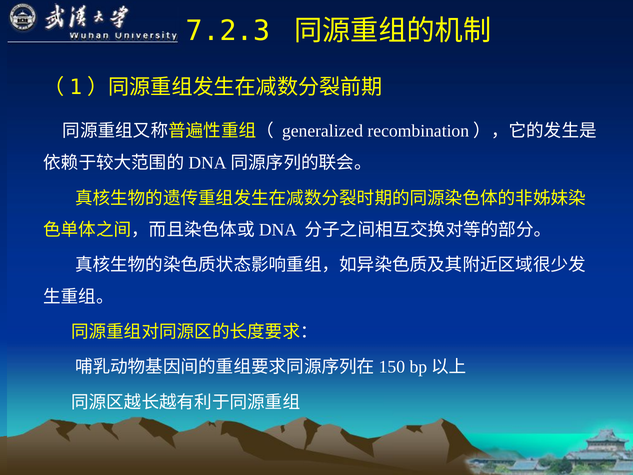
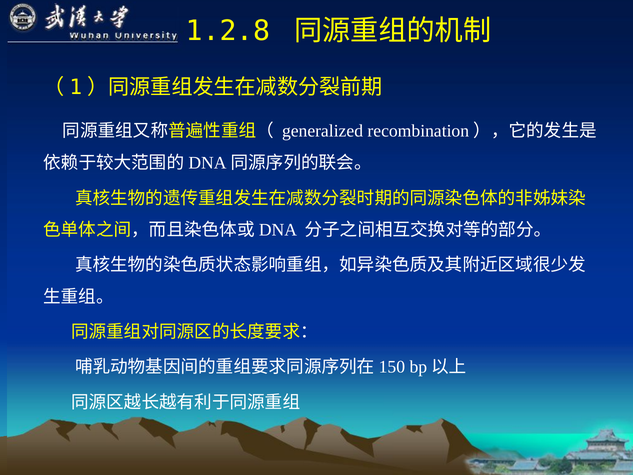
7.2.3: 7.2.3 -> 1.2.8 (228, 31)
